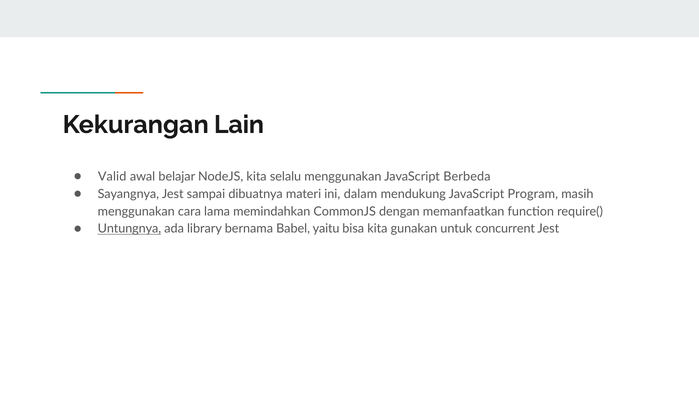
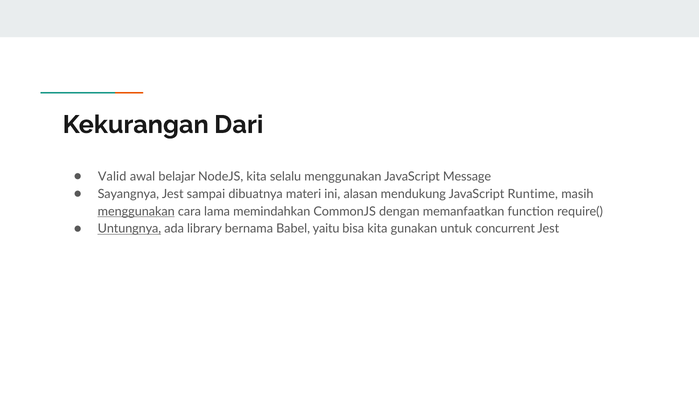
Lain: Lain -> Dari (239, 125)
Berbeda: Berbeda -> Message (467, 177)
dalam: dalam -> alasan (361, 194)
Program: Program -> Runtime (533, 194)
menggunakan underline: none -> present (136, 211)
